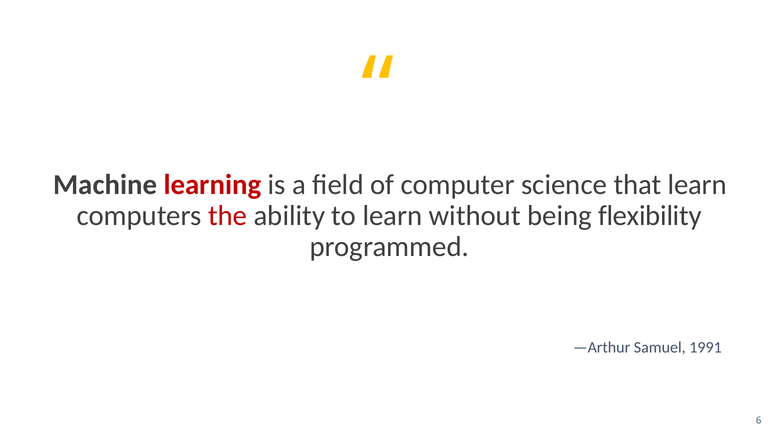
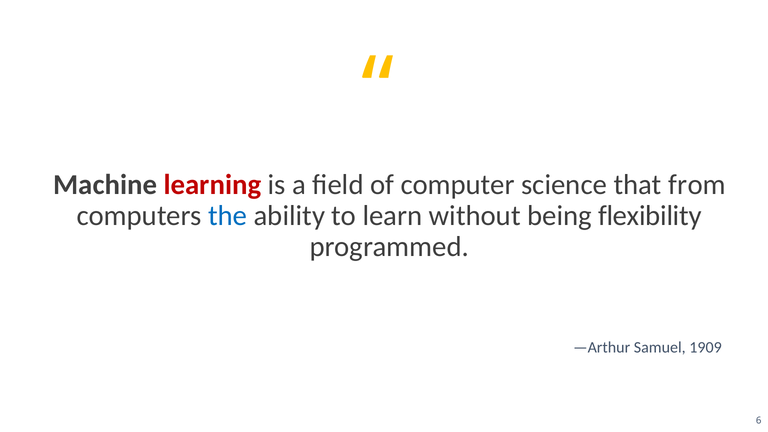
that learn: learn -> from (697, 185)
the colour: red -> blue (228, 216)
1991: 1991 -> 1909 (706, 348)
